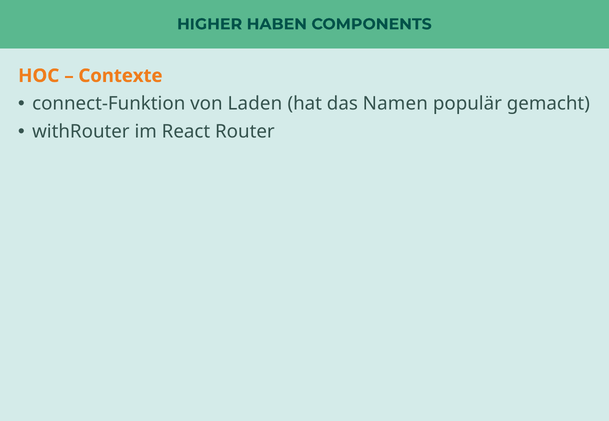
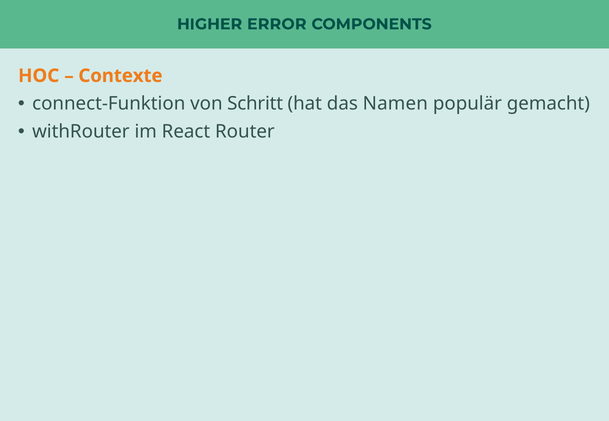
HABEN: HABEN -> ERROR (277, 24)
Laden: Laden -> Schritt (255, 104)
